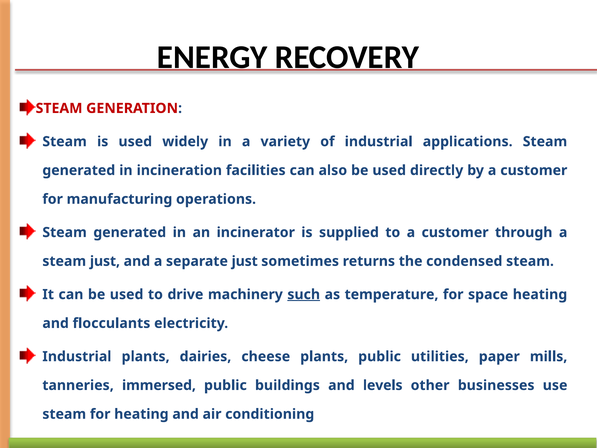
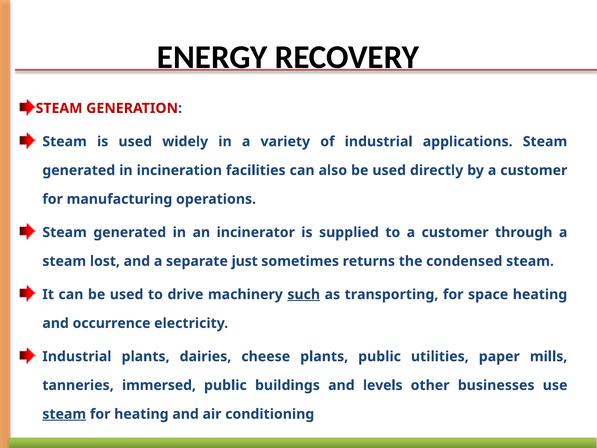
steam just: just -> lost (105, 261)
temperature: temperature -> transporting (392, 294)
flocculants: flocculants -> occurrence (112, 323)
steam underline: none -> present (64, 414)
